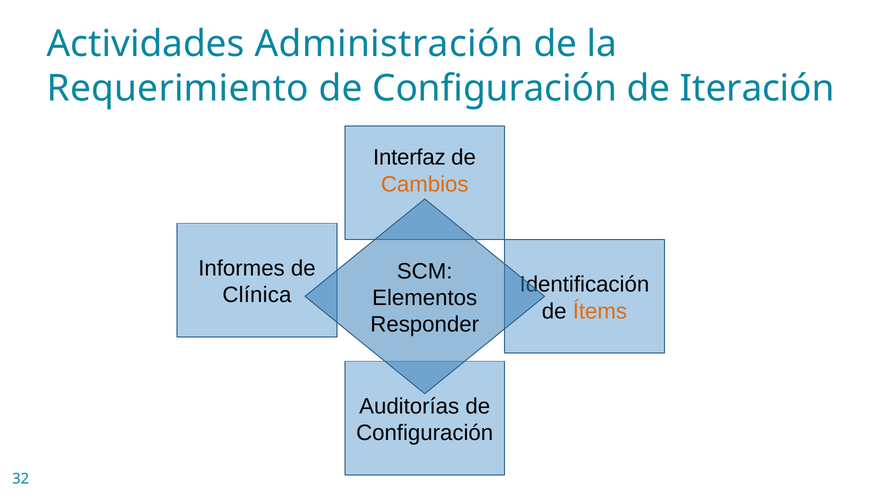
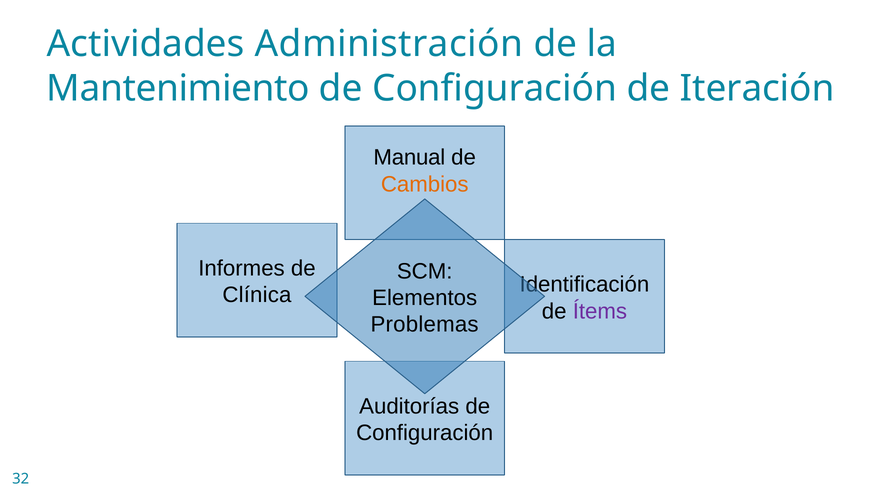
Requerimiento: Requerimiento -> Mantenimiento (178, 88)
Interfaz: Interfaz -> Manual (409, 157)
Ítems colour: orange -> purple (600, 311)
Responder: Responder -> Problemas (425, 324)
